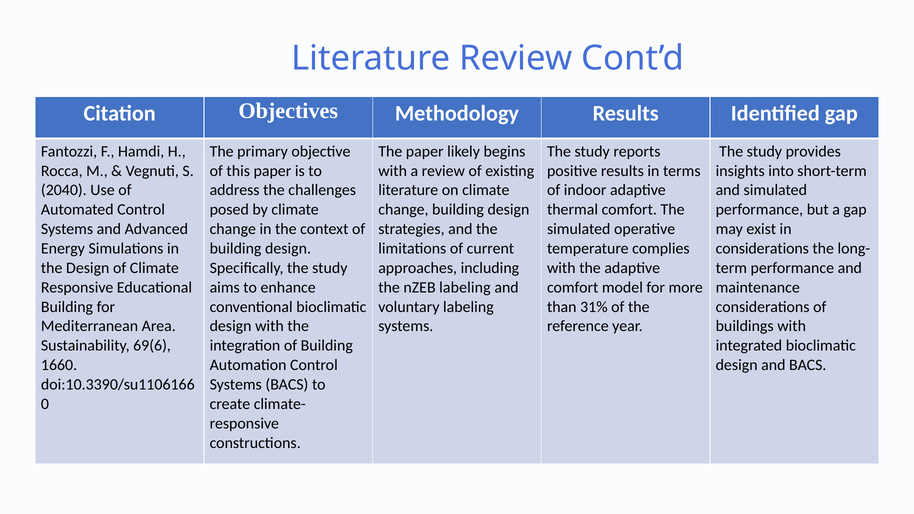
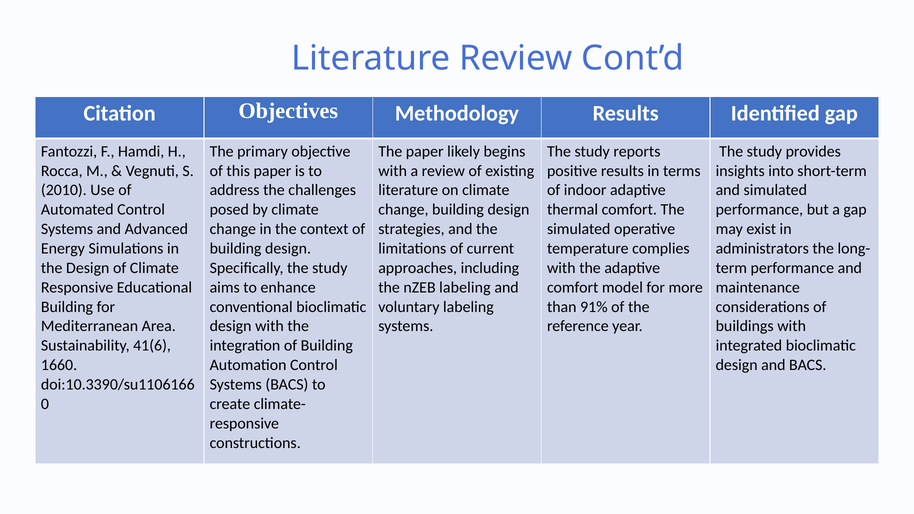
2040: 2040 -> 2010 (64, 190)
considerations: considerations -> administrators (762, 249)
31%: 31% -> 91% (594, 307)
69(6: 69(6 -> 41(6 (152, 346)
